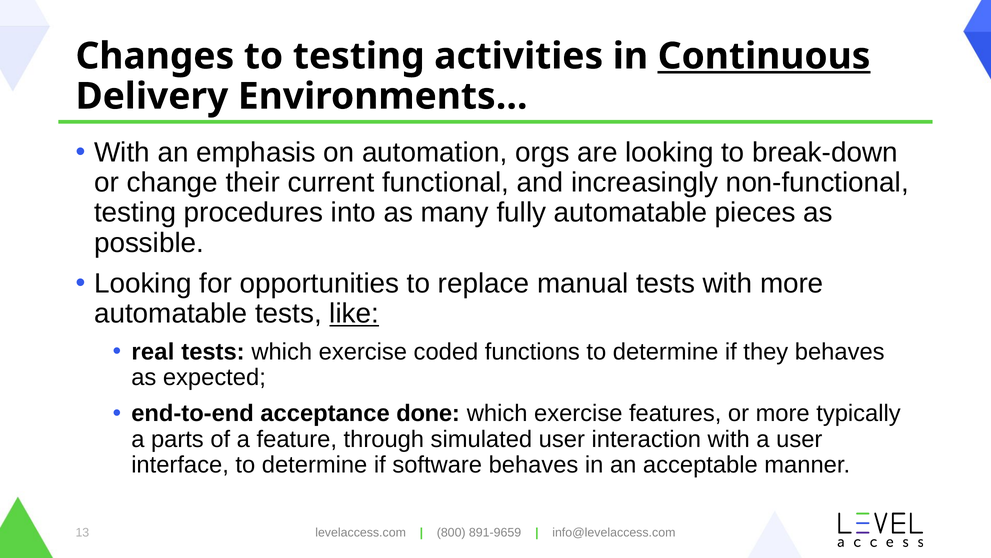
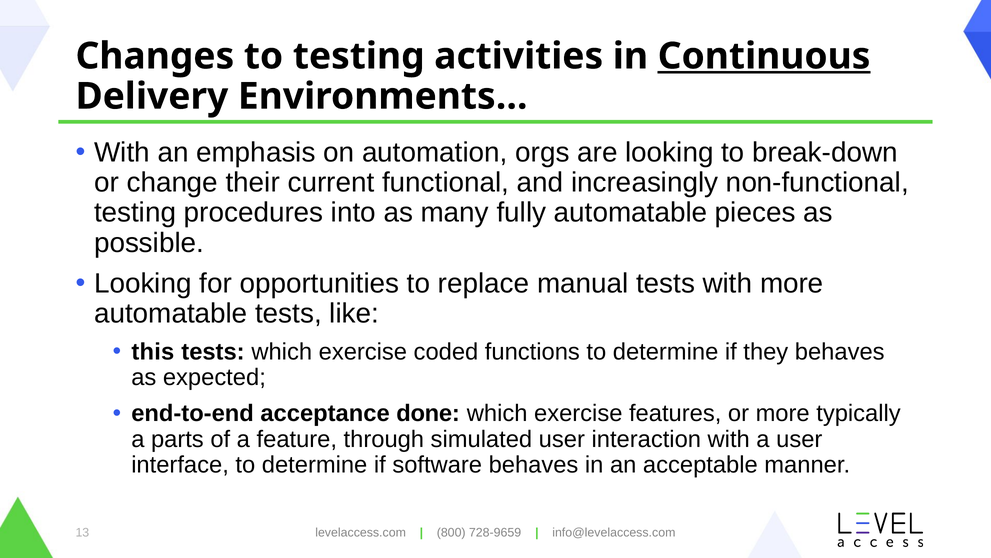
like underline: present -> none (354, 313)
real: real -> this (153, 352)
891-9659: 891-9659 -> 728-9659 (495, 532)
